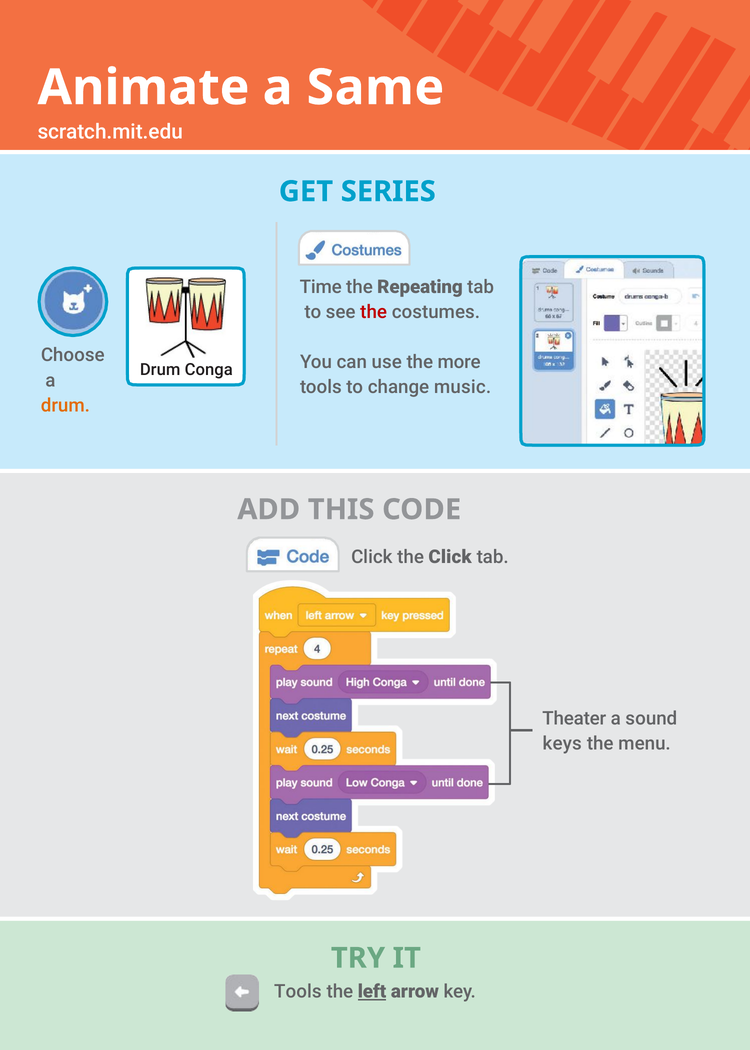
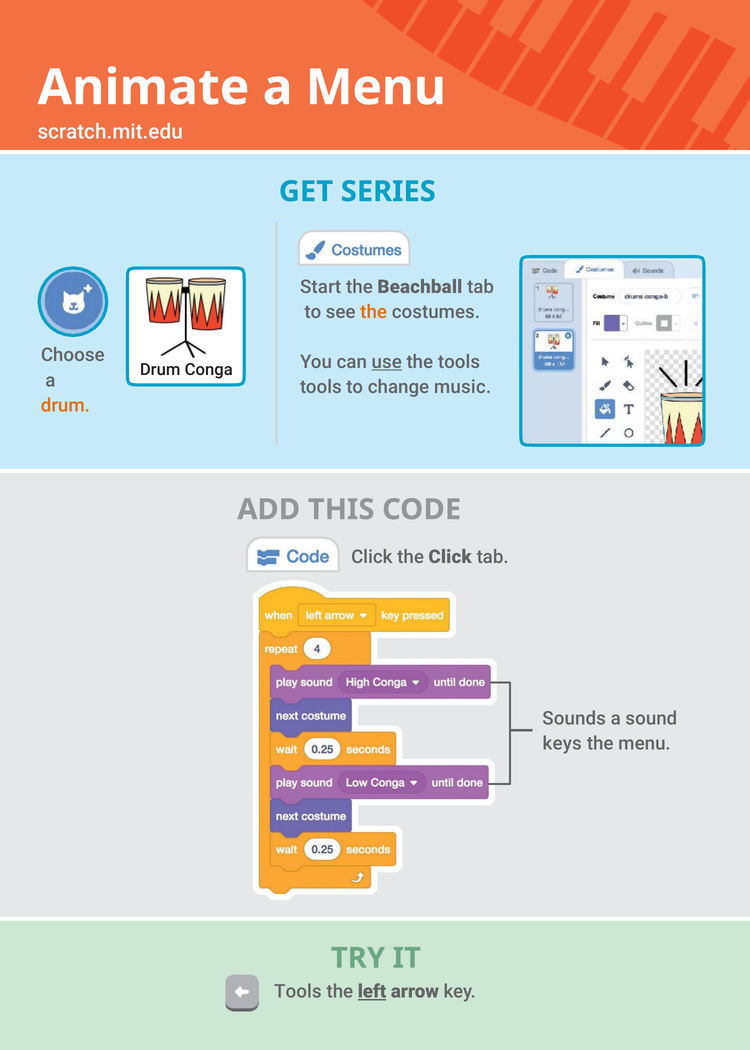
a Same: Same -> Menu (376, 88)
Time: Time -> Start (321, 287)
Repeating: Repeating -> Beachball (420, 287)
the colour: red -> orange (374, 312)
use underline: none -> present (387, 362)
the more: more -> tools (459, 362)
Theater: Theater -> Sounds (574, 719)
